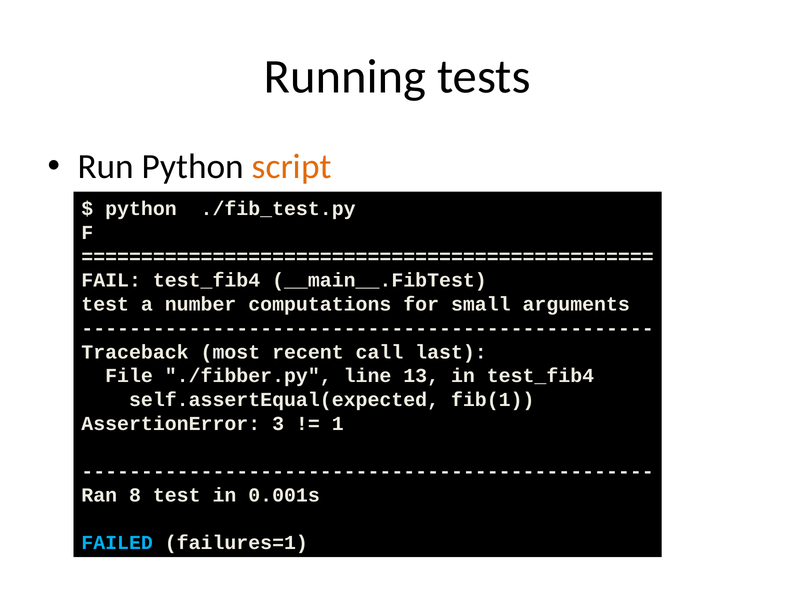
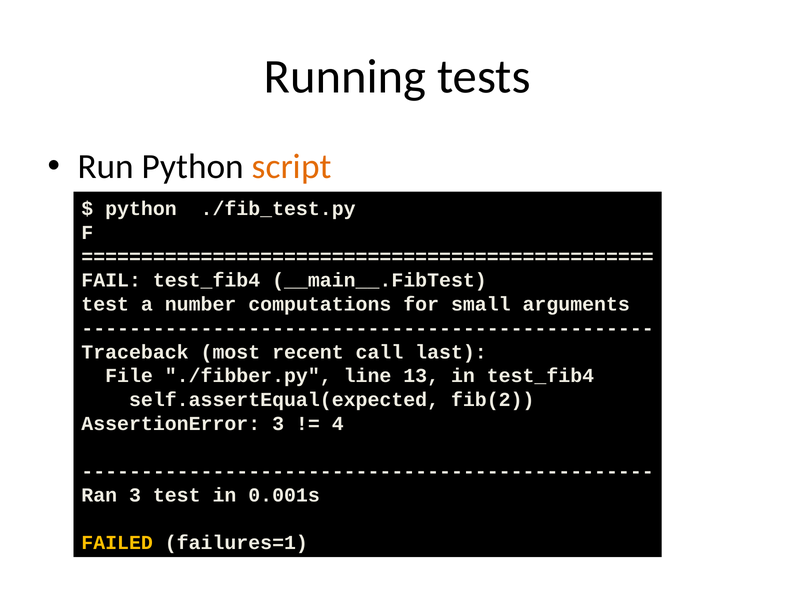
fib(1: fib(1 -> fib(2 (493, 400)
1: 1 -> 4 (338, 424)
Ran 8: 8 -> 3 (135, 495)
FAILED colour: light blue -> yellow (117, 543)
